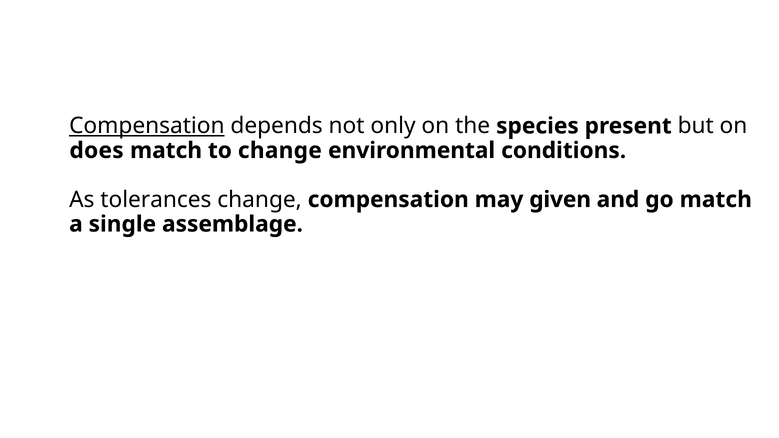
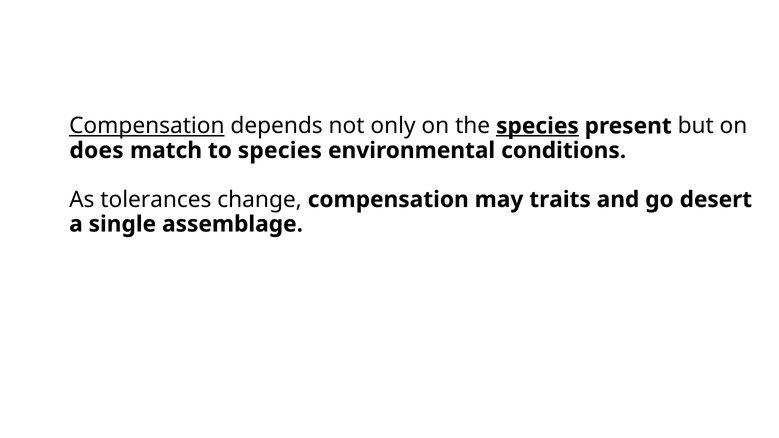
species underline: none -> present (537, 126)
to change: change -> species (280, 151)
given: given -> traits (560, 200)
go match: match -> desert (716, 200)
